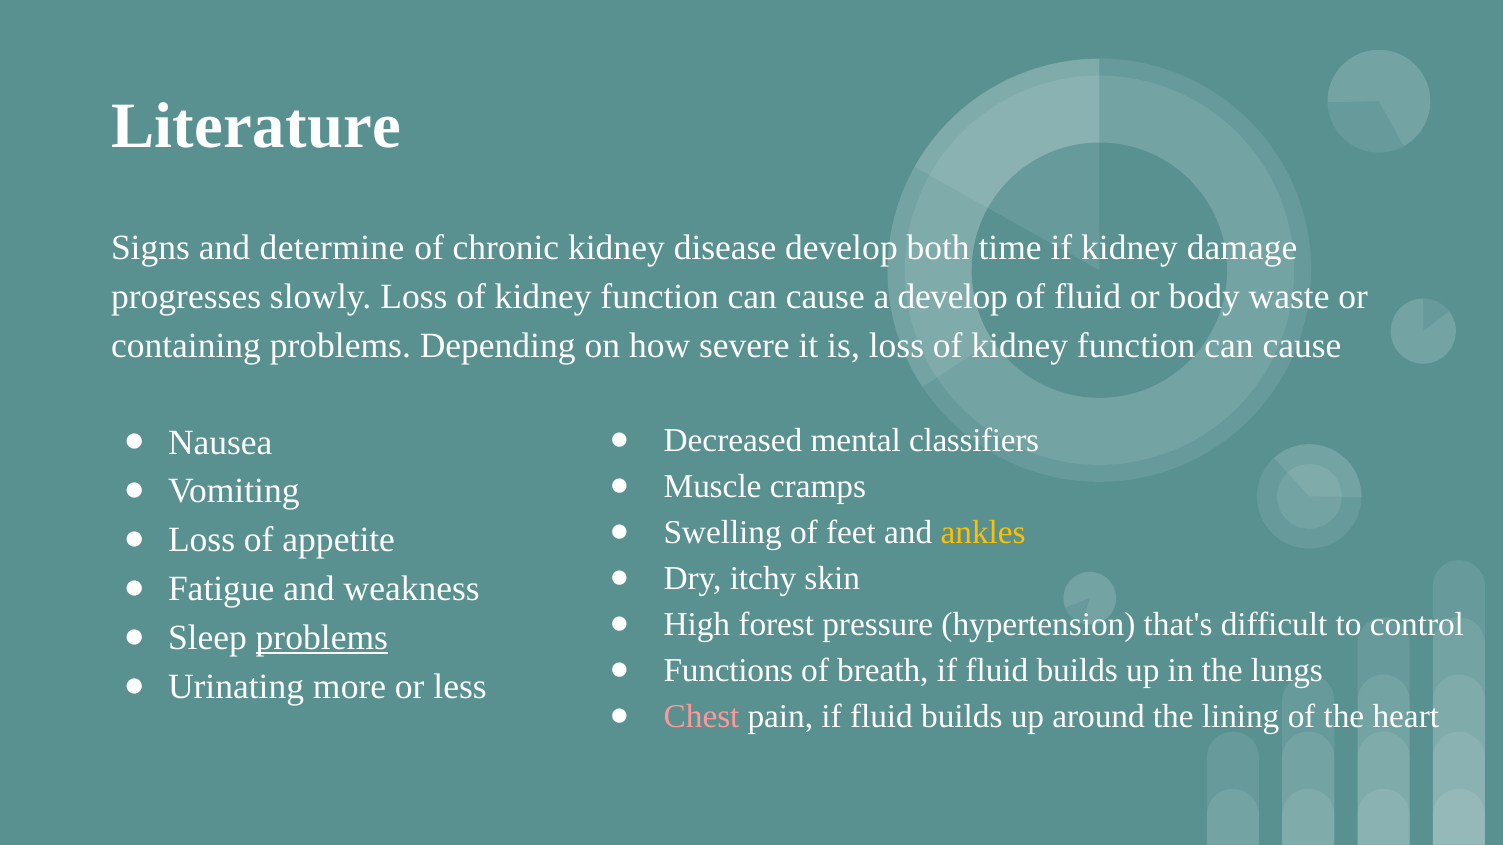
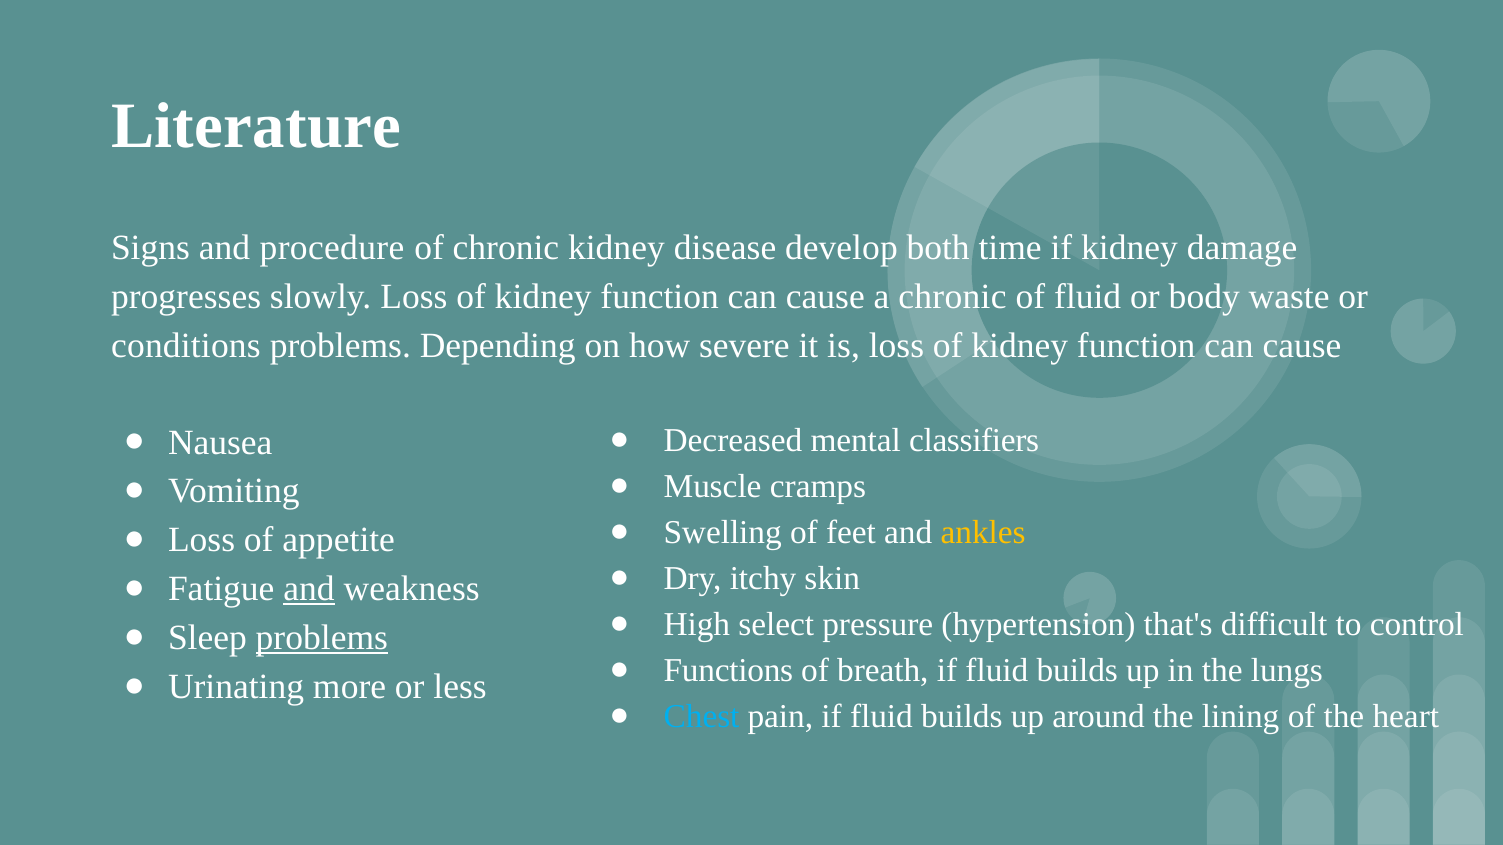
determine: determine -> procedure (332, 248)
a develop: develop -> chronic (952, 297)
containing: containing -> conditions (186, 346)
and underline: none -> present (309, 589)
forest: forest -> select (776, 625)
Chest colour: pink -> light blue (702, 717)
